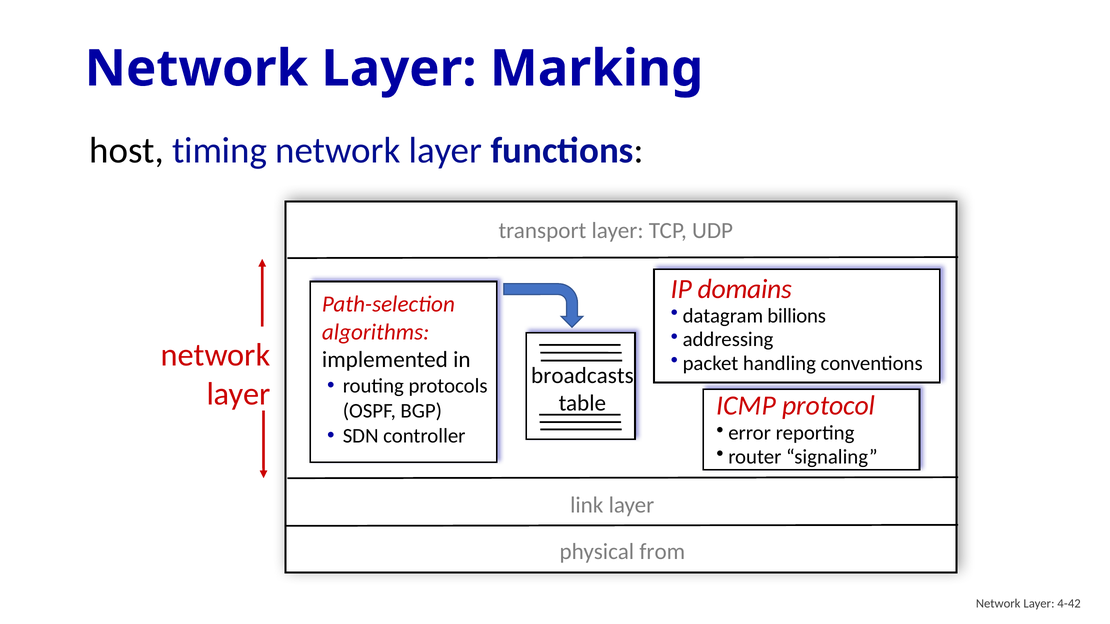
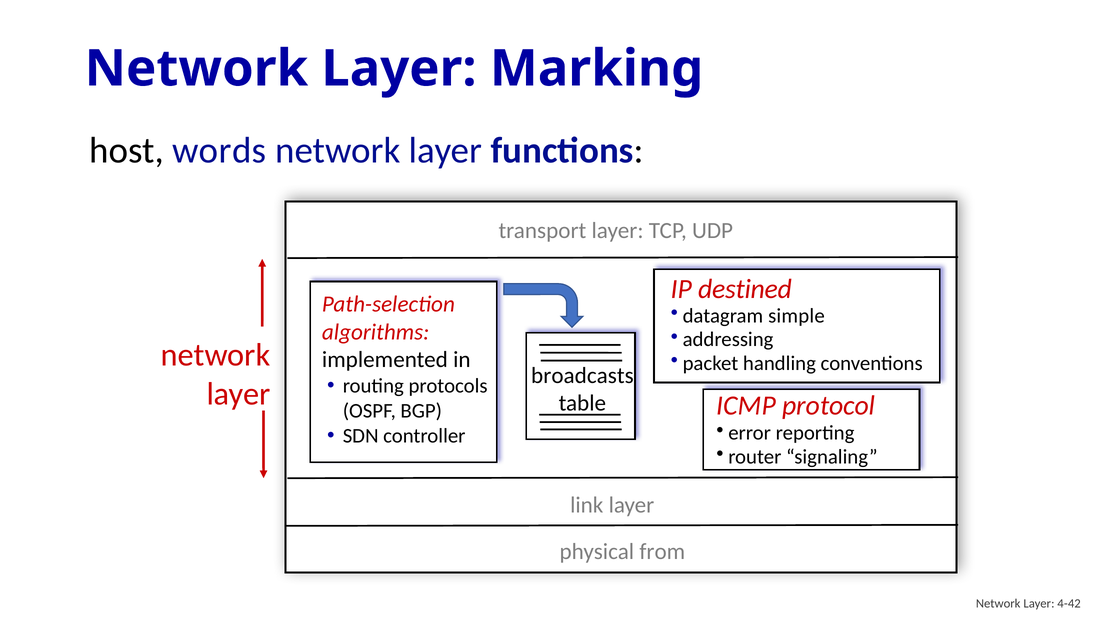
timing: timing -> words (219, 151)
domains: domains -> destined (745, 289)
billions: billions -> simple (796, 316)
